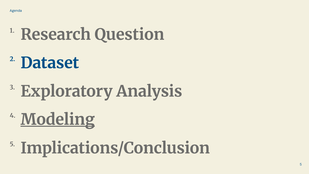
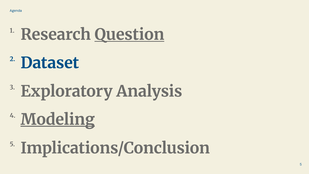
Question underline: none -> present (129, 35)
